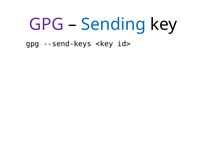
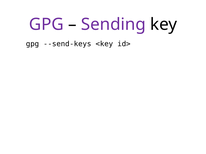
Sending colour: blue -> purple (113, 25)
